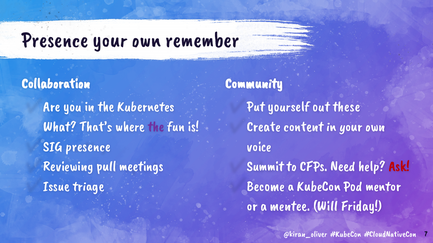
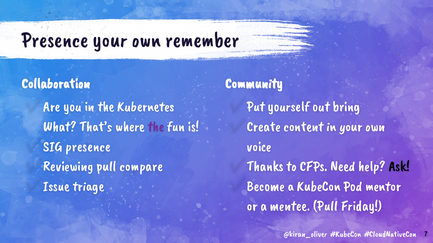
these: these -> bring (347, 107)
meetings: meetings -> compare (141, 167)
Summit: Summit -> Thanks (265, 167)
Ask colour: red -> black (399, 167)
mentee Will: Will -> Pull (325, 206)
